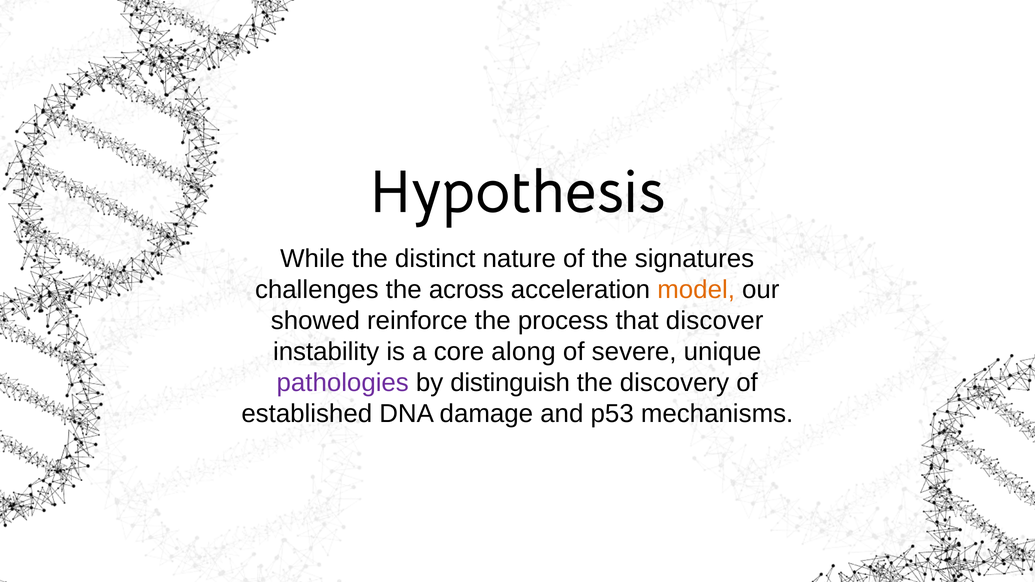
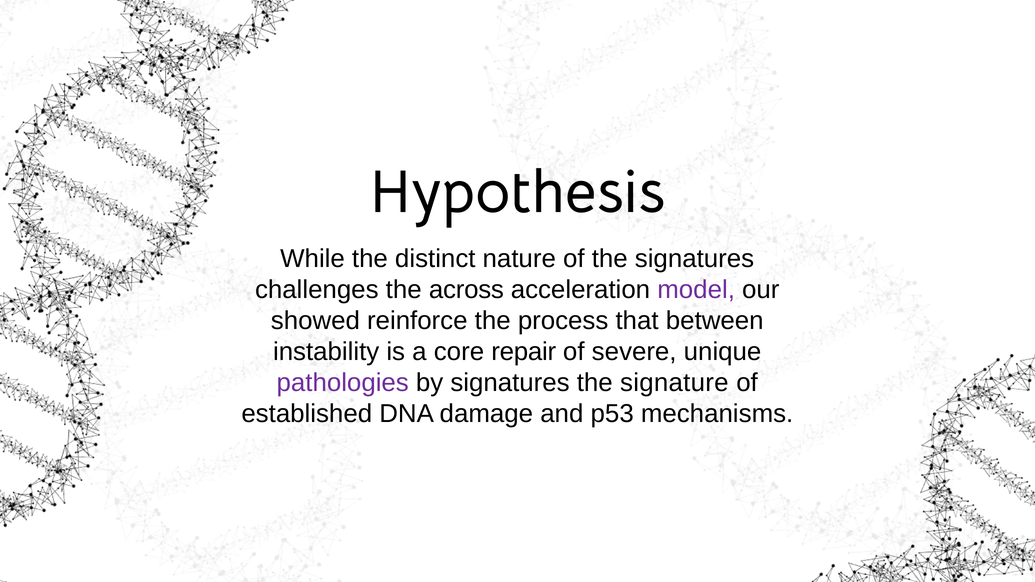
model colour: orange -> purple (696, 290)
discover: discover -> between (715, 321)
along: along -> repair (524, 352)
by distinguish: distinguish -> signatures (510, 383)
discovery: discovery -> signature (674, 383)
